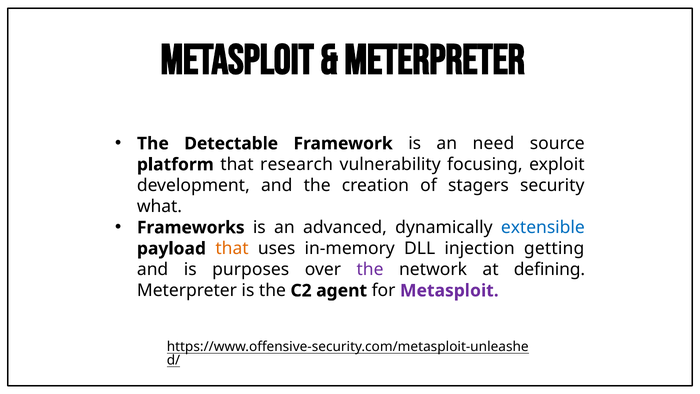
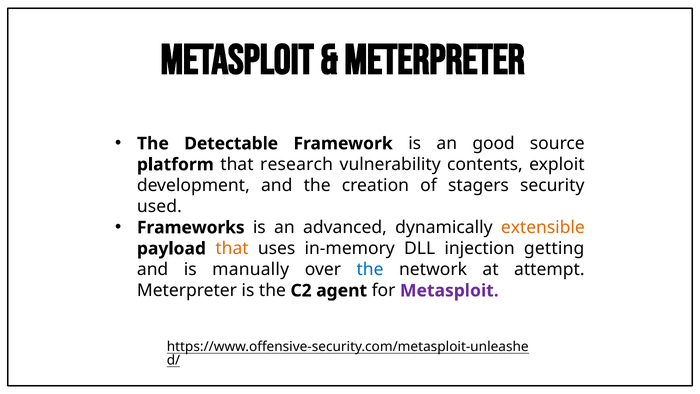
need: need -> good (494, 143)
focusing: focusing -> contents (485, 164)
what: what -> used (159, 206)
extensible colour: blue -> orange (543, 227)
purposes: purposes -> manually (251, 269)
the colour: purple -> blue (370, 269)
defining: defining -> attempt (549, 269)
